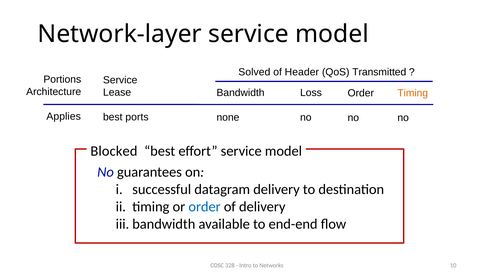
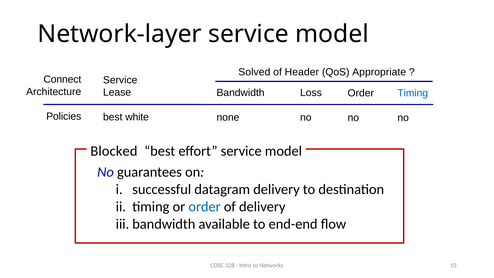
Transmitted: Transmitted -> Appropriate (379, 72)
Portions: Portions -> Connect (62, 79)
Timing colour: orange -> blue (413, 93)
Applies: Applies -> Policies (64, 116)
ports: ports -> white (137, 117)
